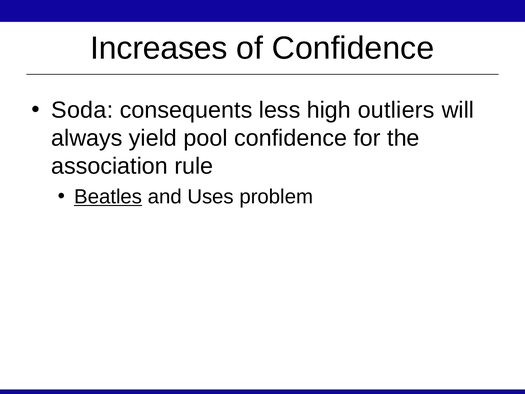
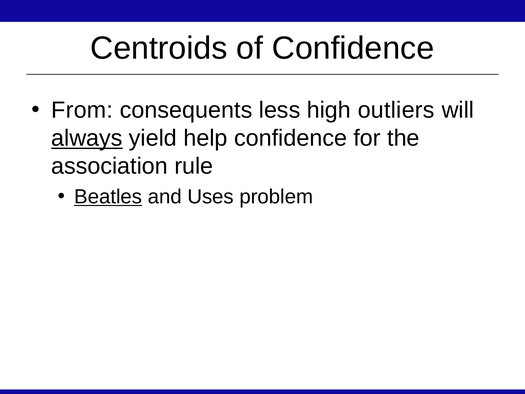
Increases: Increases -> Centroids (159, 48)
Soda: Soda -> From (82, 110)
always underline: none -> present (87, 138)
pool: pool -> help (206, 138)
